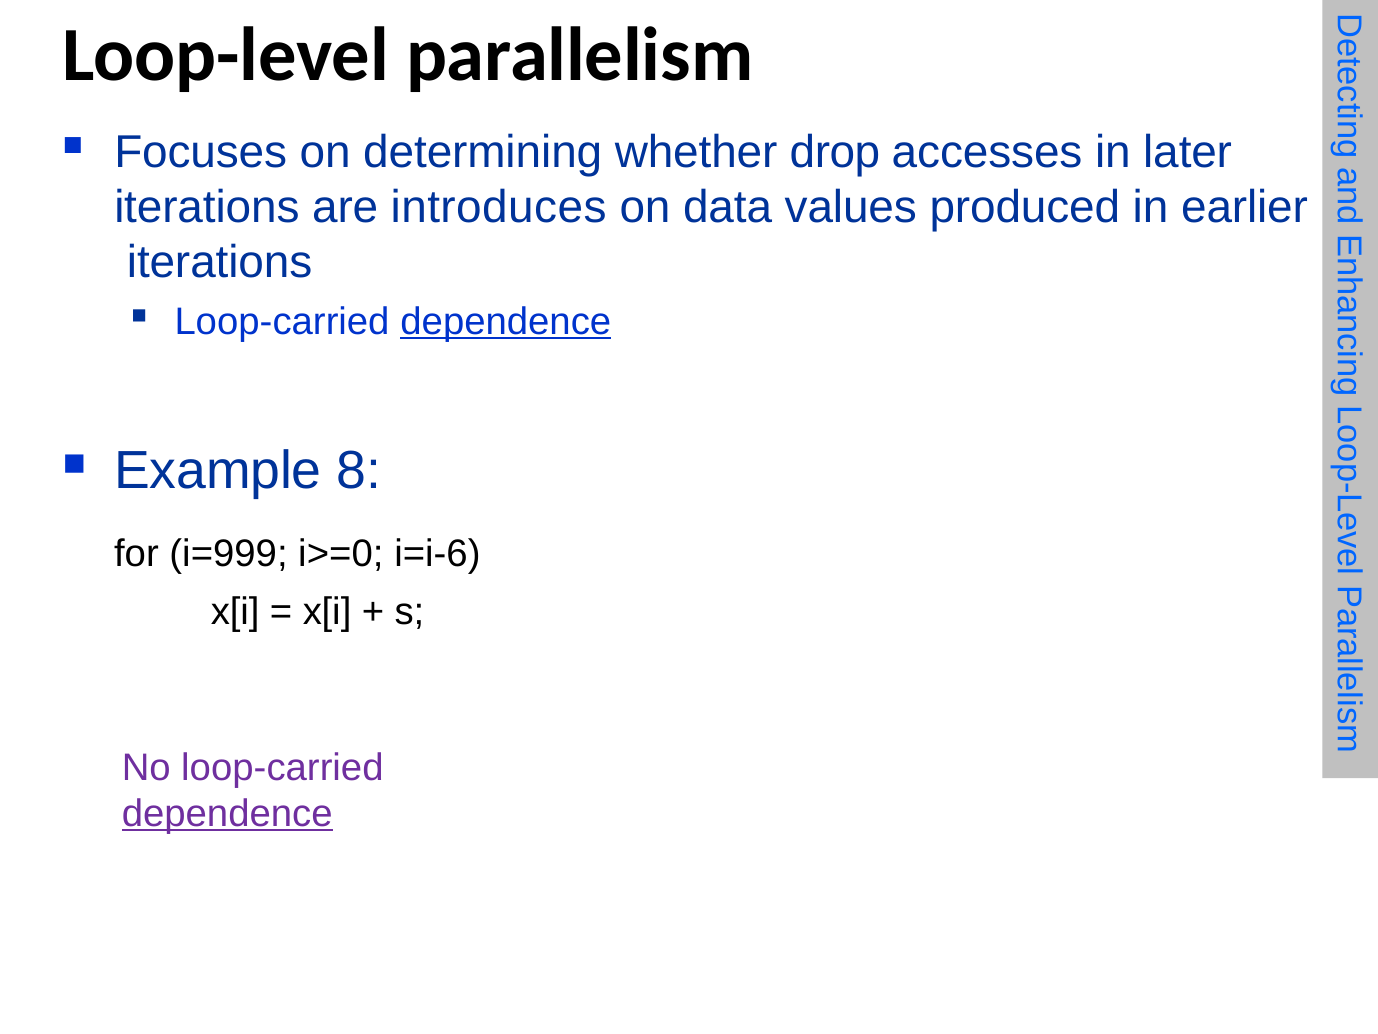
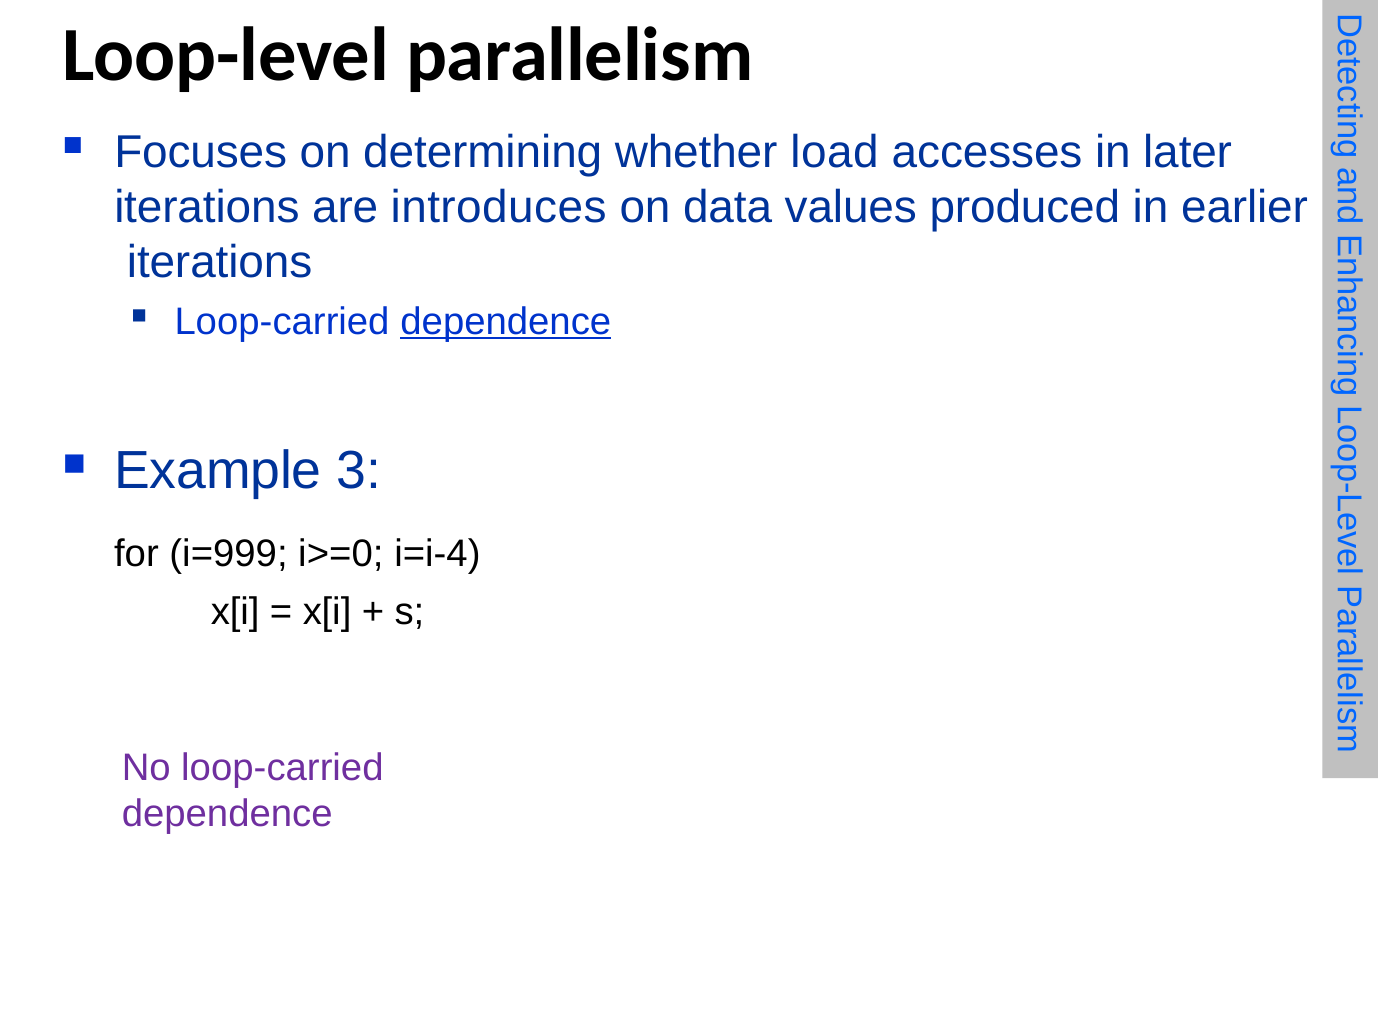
drop: drop -> load (835, 152)
8: 8 -> 3 (359, 471)
i=i-6: i=i-6 -> i=i-4 (437, 553)
dependence underline: present -> none (227, 813)
